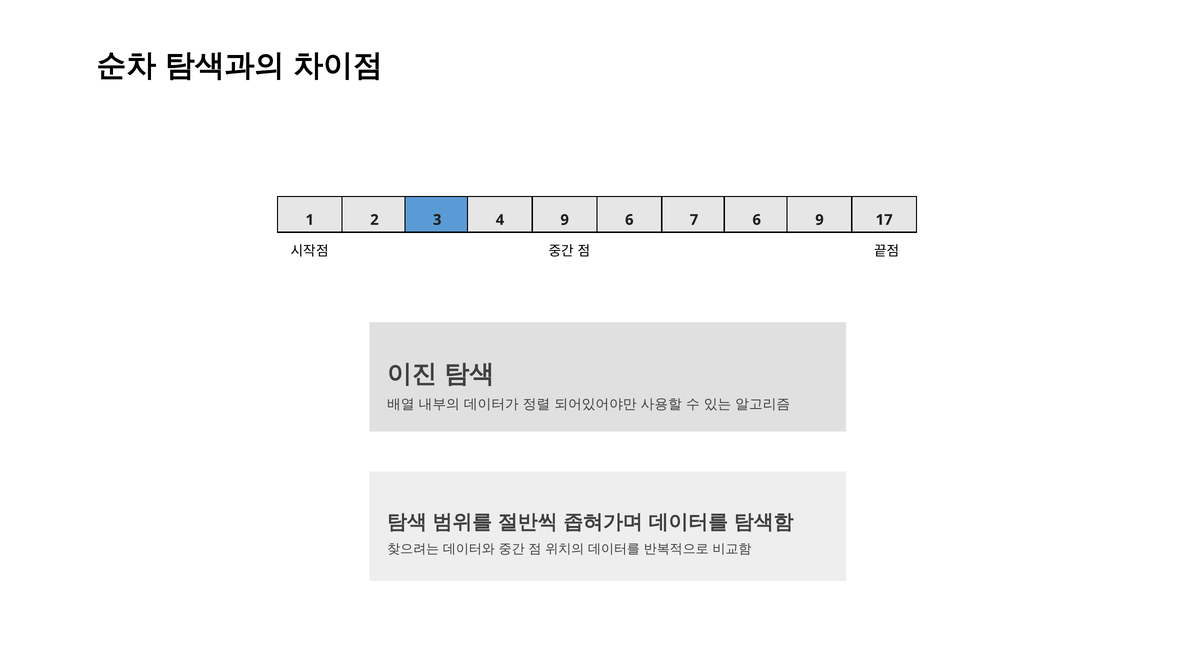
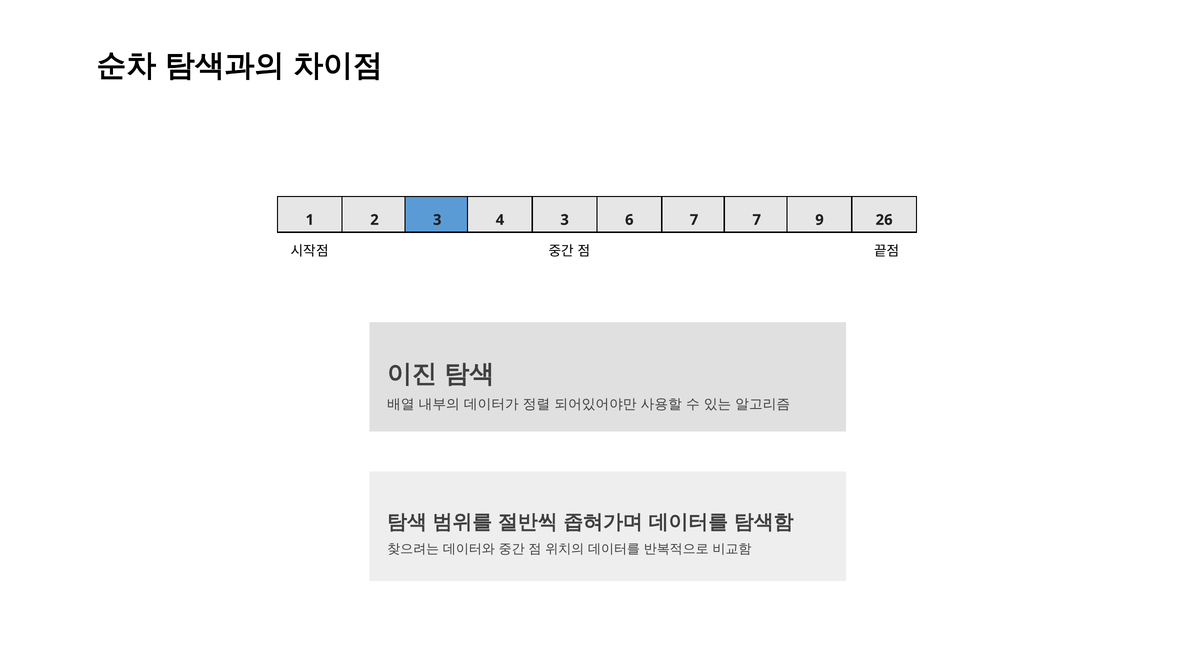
4 9: 9 -> 3 (565, 220)
7 6: 6 -> 7 (757, 220)
17: 17 -> 26 (884, 220)
